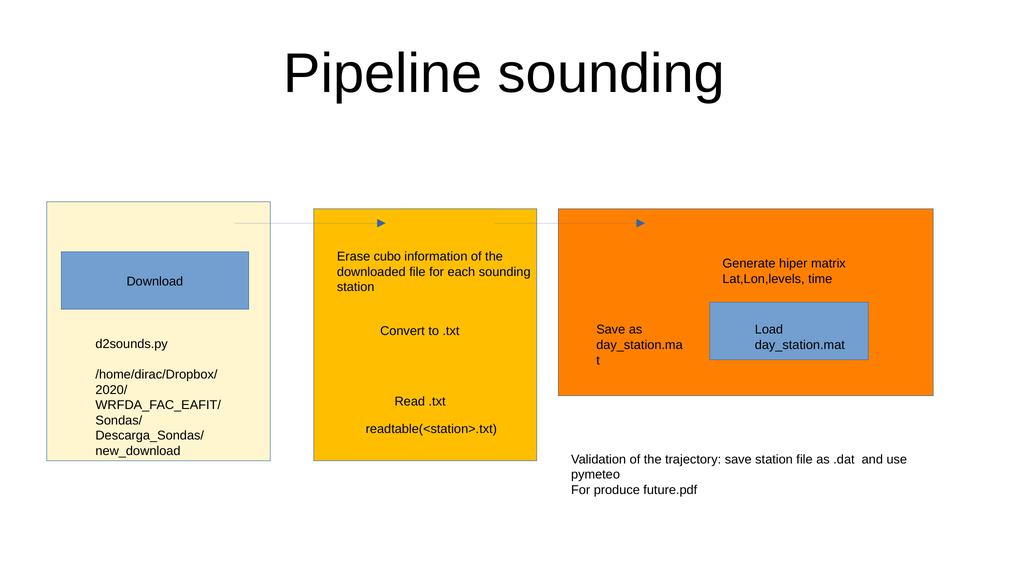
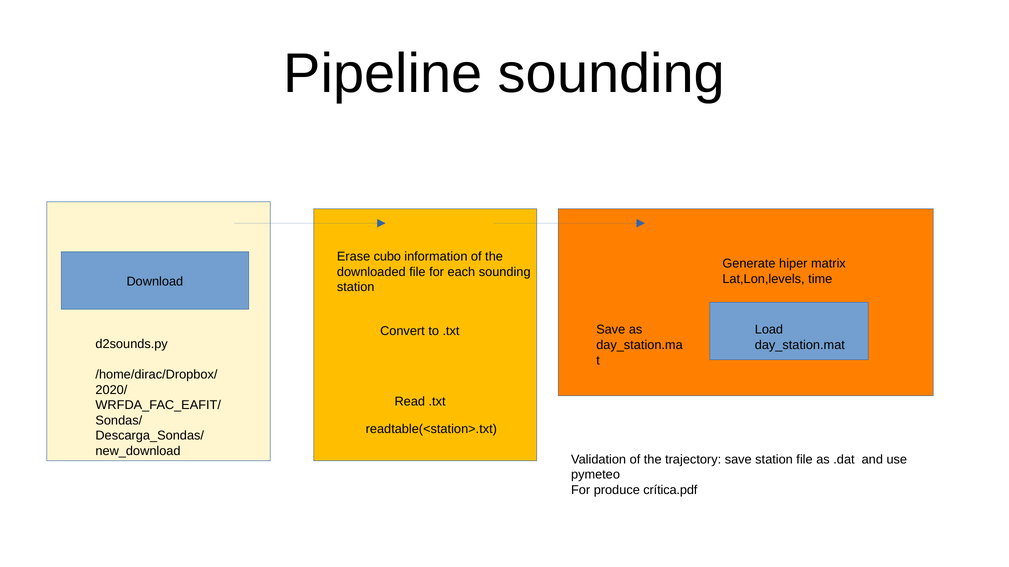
future.pdf: future.pdf -> crítica.pdf (670, 490)
